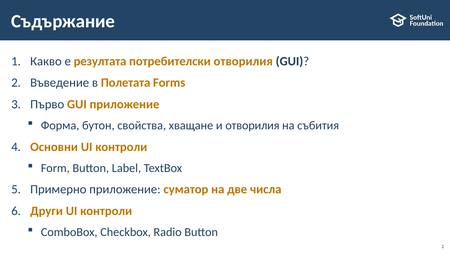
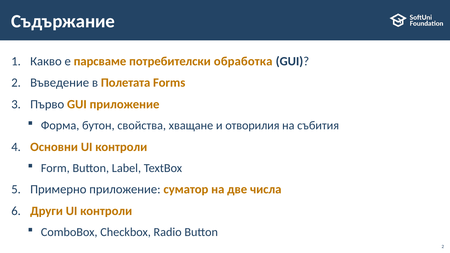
резултата: резултата -> парсваме (100, 61)
потребителски отворилия: отворилия -> обработка (243, 61)
